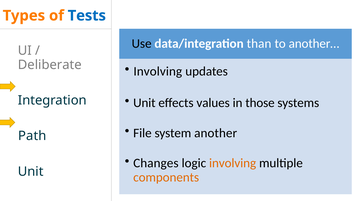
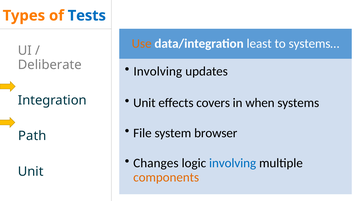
Use colour: black -> orange (142, 44)
than: than -> least (259, 44)
another…: another… -> systems… (314, 44)
values: values -> covers (213, 103)
those: those -> when (260, 103)
another: another -> browser (216, 133)
involving colour: orange -> blue (233, 163)
